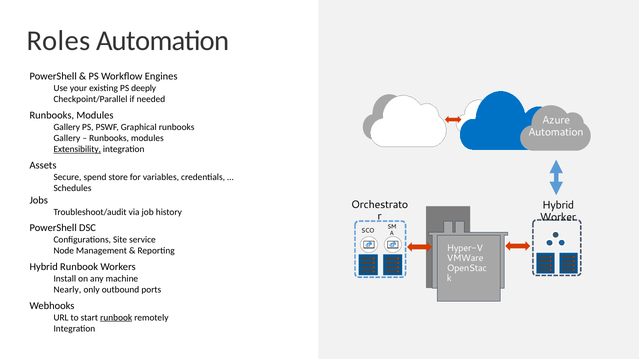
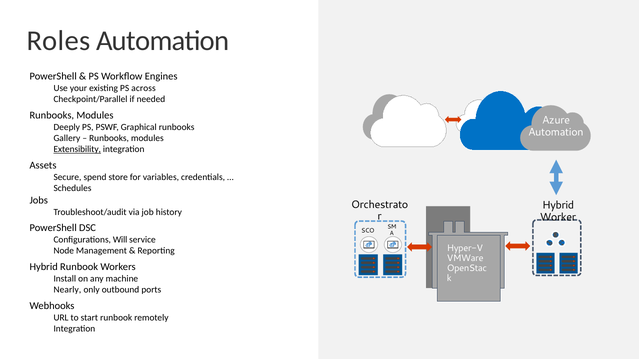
deeply: deeply -> across (144, 88)
Gallery: Gallery -> Deeply (67, 127)
Site: Site -> Will (120, 240)
runbook underline: present -> none (116, 318)
